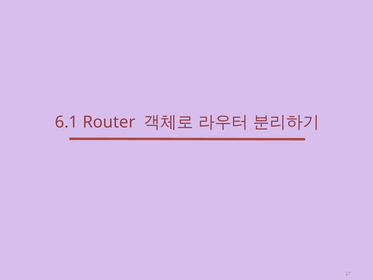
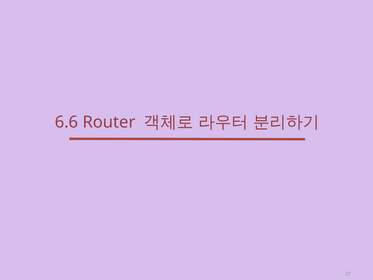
6.1: 6.1 -> 6.6 (67, 122)
